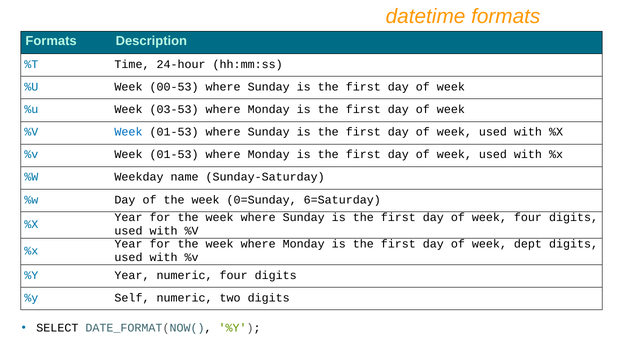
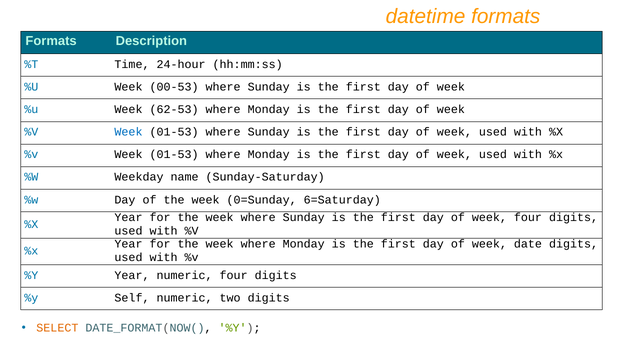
03-53: 03-53 -> 62-53 (174, 110)
dept: dept -> date (528, 244)
SELECT colour: black -> orange (57, 328)
